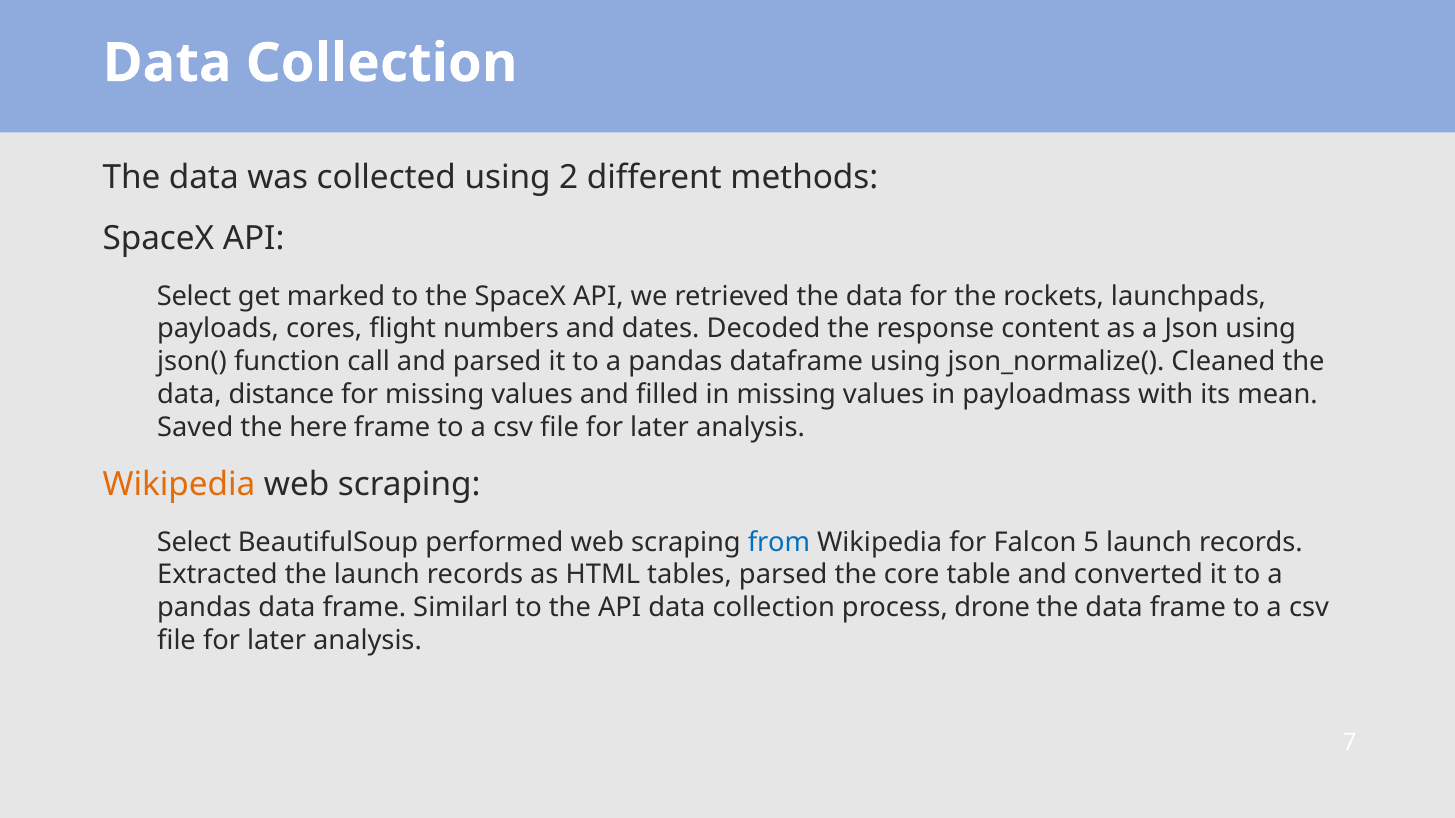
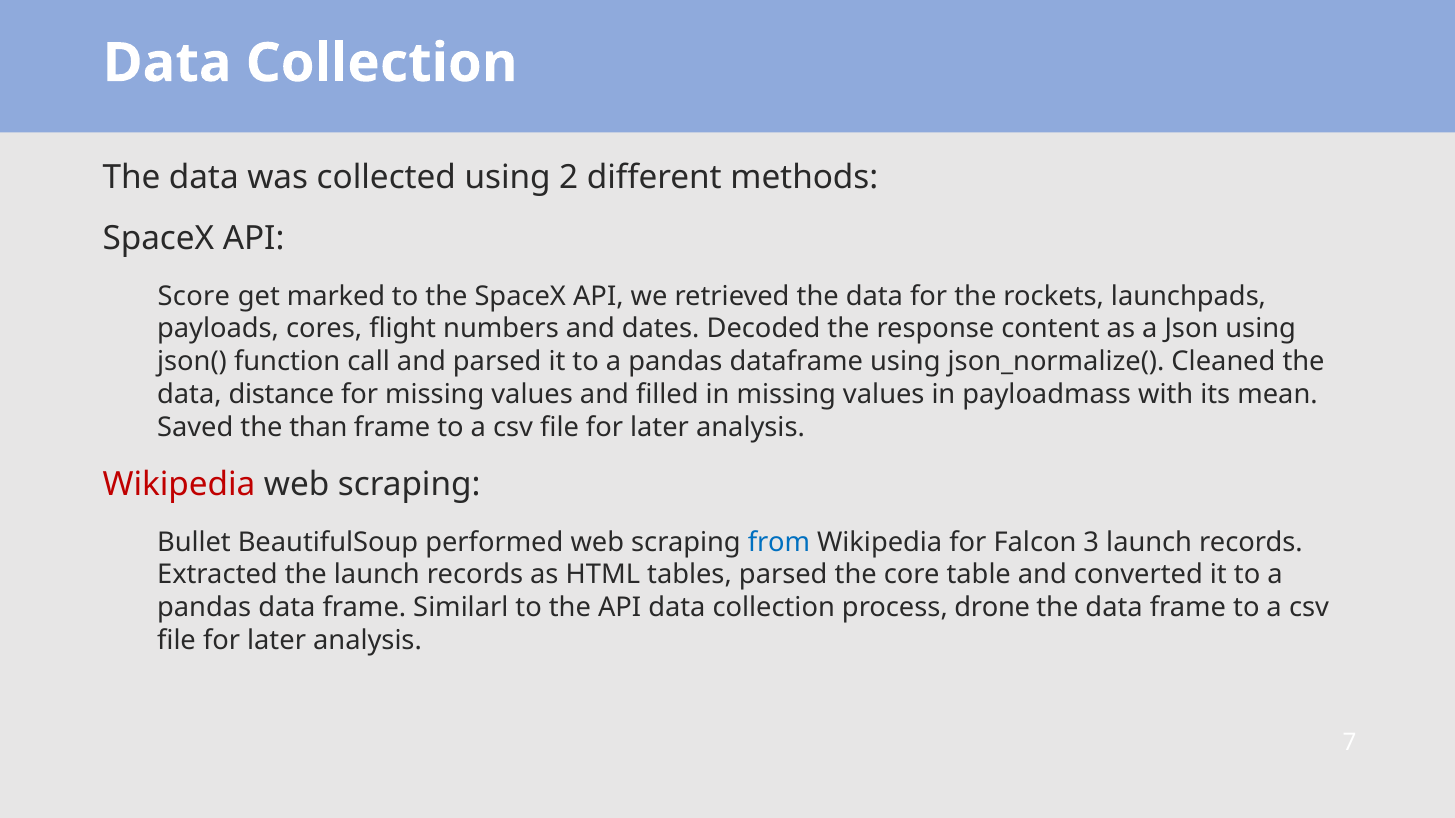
Select: Select -> Score (194, 296)
here: here -> than (318, 427)
Wikipedia colour: orange -> red (179, 485)
Select: Select -> Bullet (194, 542)
5: 5 -> 3 (1091, 542)
